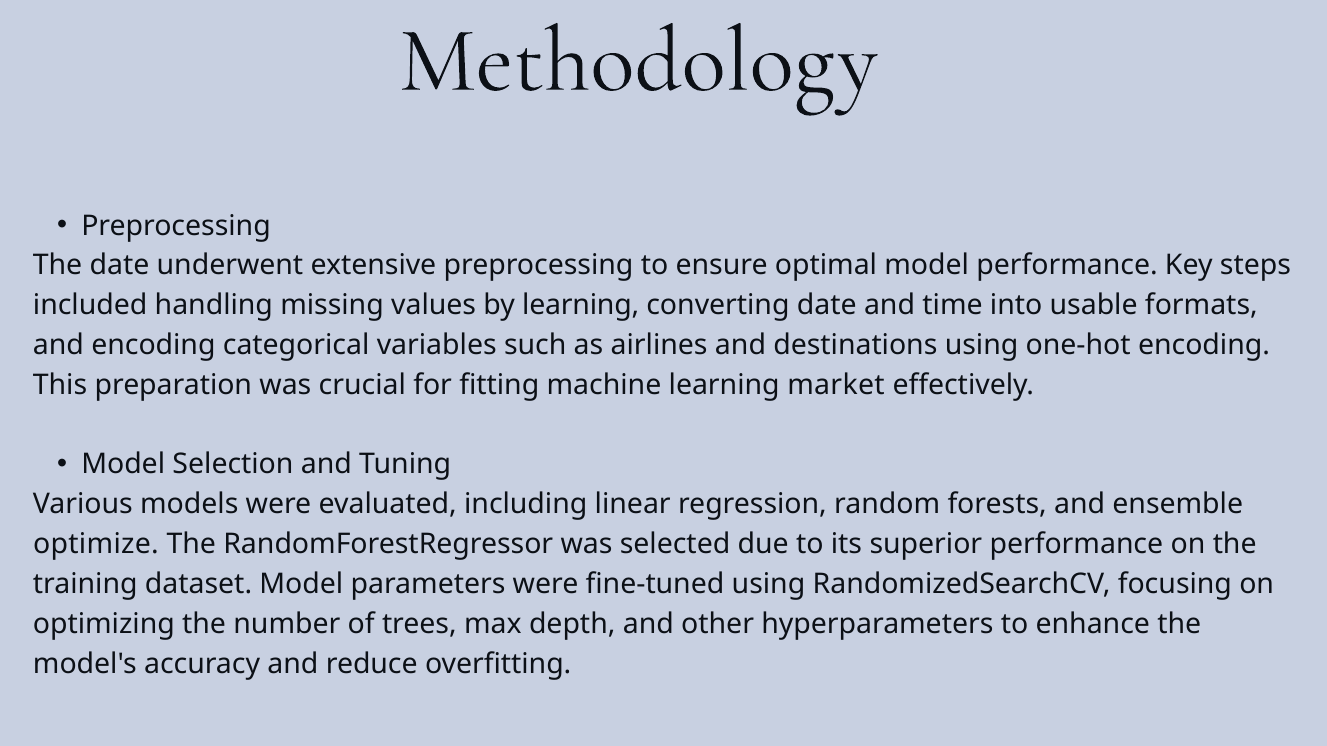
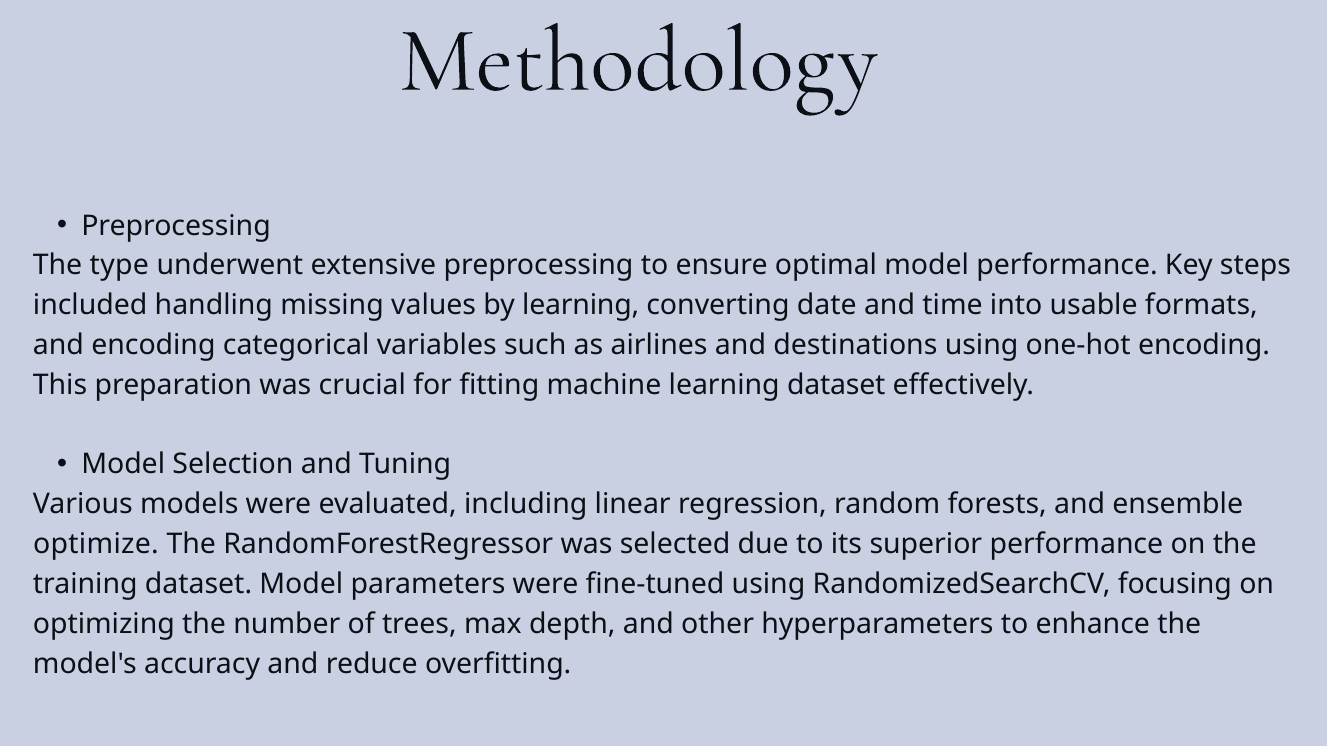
The date: date -> type (119, 266)
learning market: market -> dataset (836, 385)
